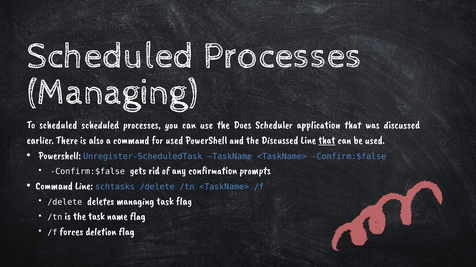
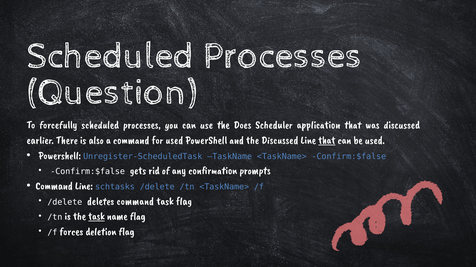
Managing: Managing -> Question (112, 92)
To scheduled: scheduled -> forcefully (58, 125)
deletes managing: managing -> command (135, 202)
task underline: none -> present (96, 217)
